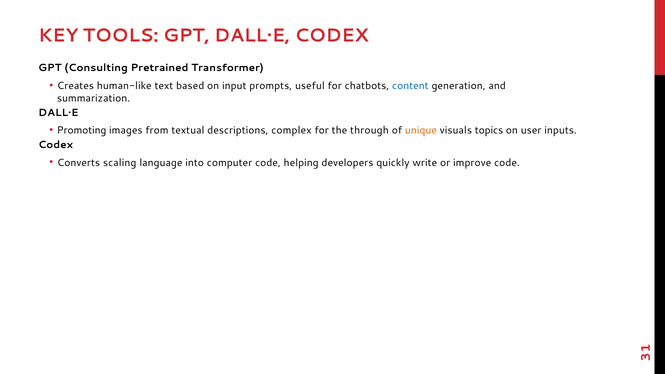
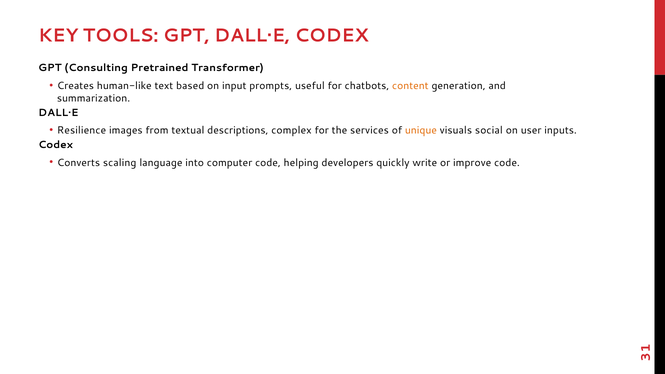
content colour: blue -> orange (410, 86)
Promoting: Promoting -> Resilience (82, 130)
through: through -> services (369, 130)
topics: topics -> social (489, 130)
